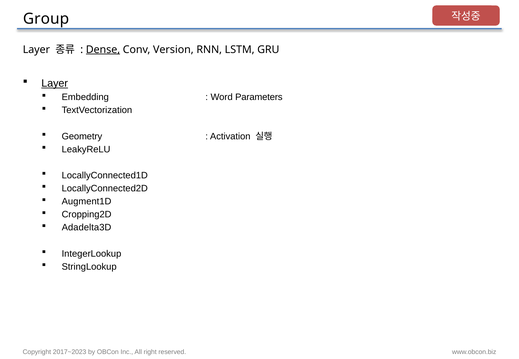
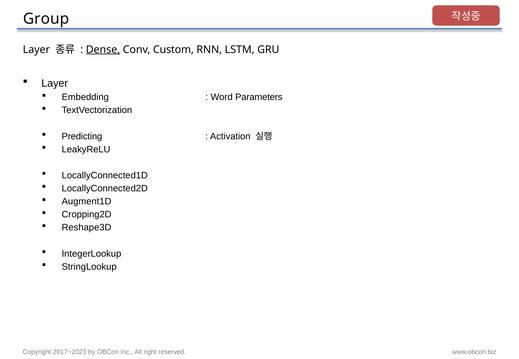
Version: Version -> Custom (173, 50)
Layer underline: present -> none (55, 83)
Geometry: Geometry -> Predicting (82, 136)
Adadelta3D: Adadelta3D -> Reshape3D (87, 228)
